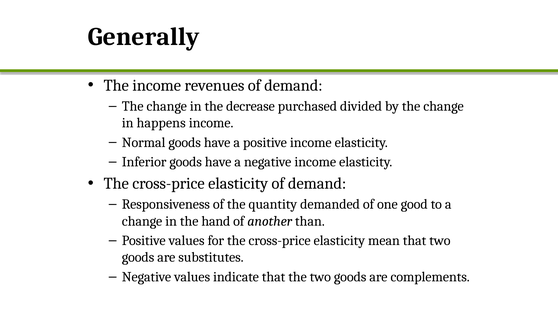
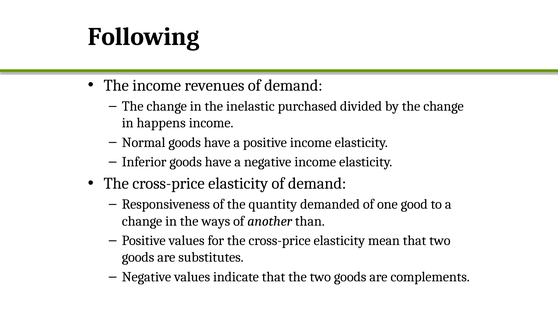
Generally: Generally -> Following (144, 37)
decrease: decrease -> inelastic (250, 106)
hand: hand -> ways (216, 221)
